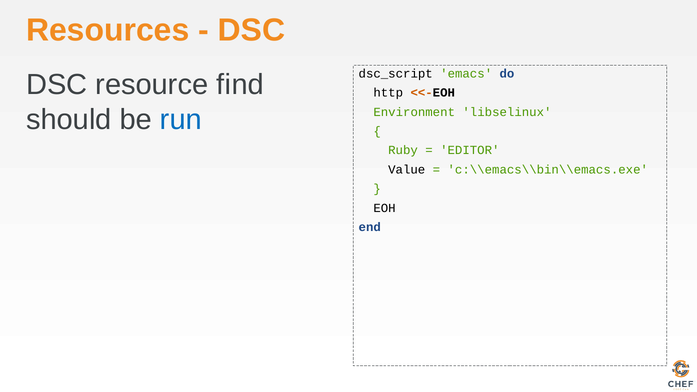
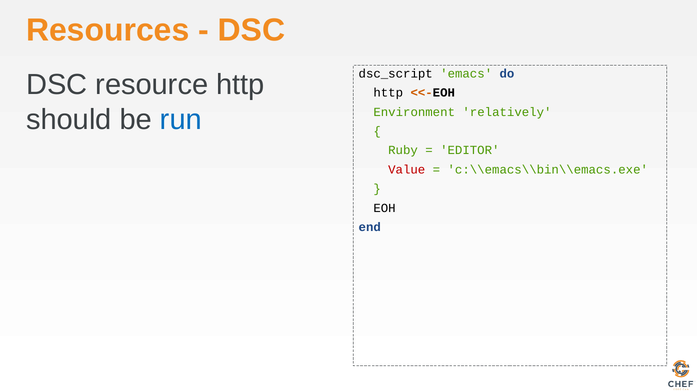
resource find: find -> http (240, 85)
libselinux: libselinux -> relatively (507, 112)
Value colour: black -> red (407, 170)
